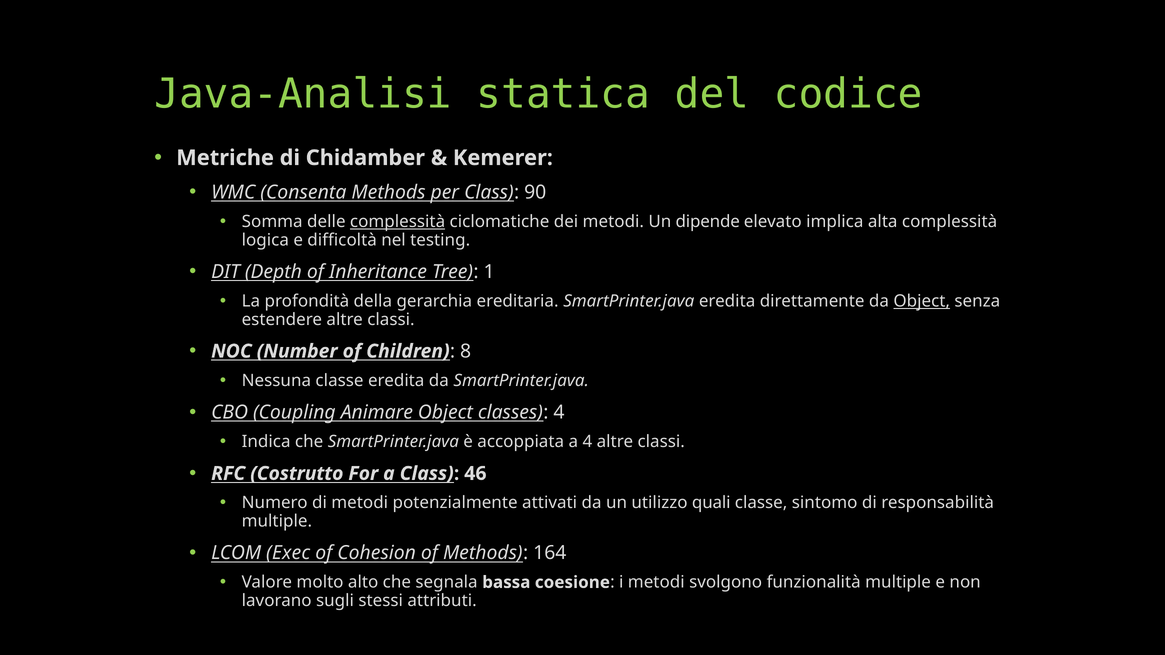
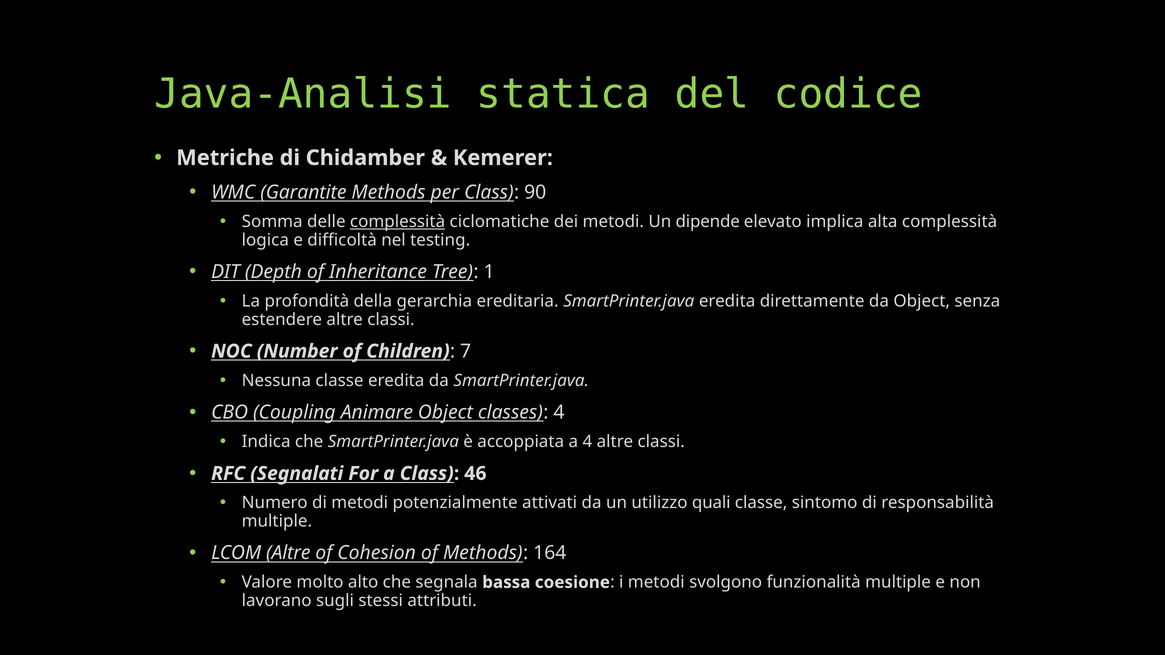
Consenta: Consenta -> Garantite (303, 192)
Object underline: present -> none (922, 301)
8: 8 -> 7 (466, 351)
Costrutto: Costrutto -> Segnalati (297, 474)
LCOM Exec: Exec -> Altre (288, 553)
